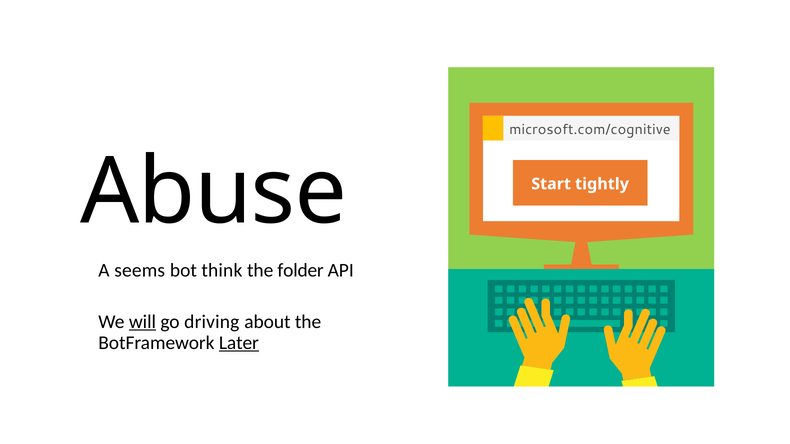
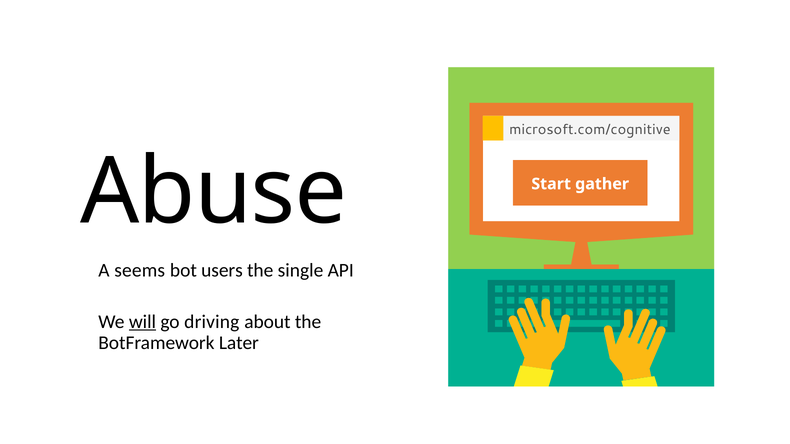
tightly: tightly -> gather (602, 184)
think: think -> users (222, 270)
folder: folder -> single (301, 270)
Later underline: present -> none (239, 343)
